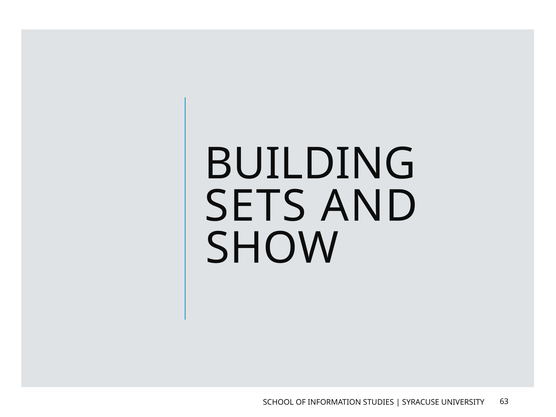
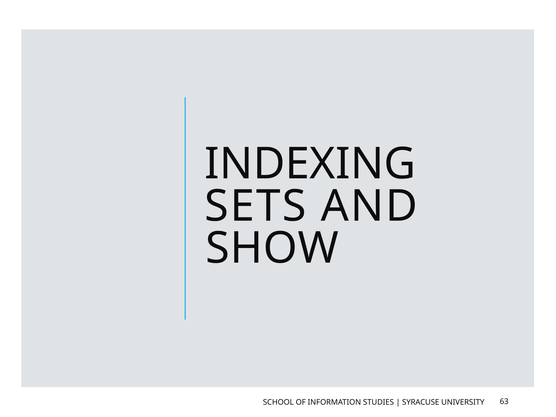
BUILDING: BUILDING -> INDEXING (310, 164)
